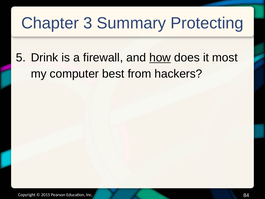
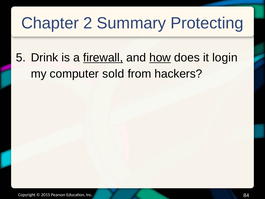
3: 3 -> 2 (88, 23)
firewall underline: none -> present (103, 58)
most: most -> login (225, 58)
best: best -> sold (113, 74)
